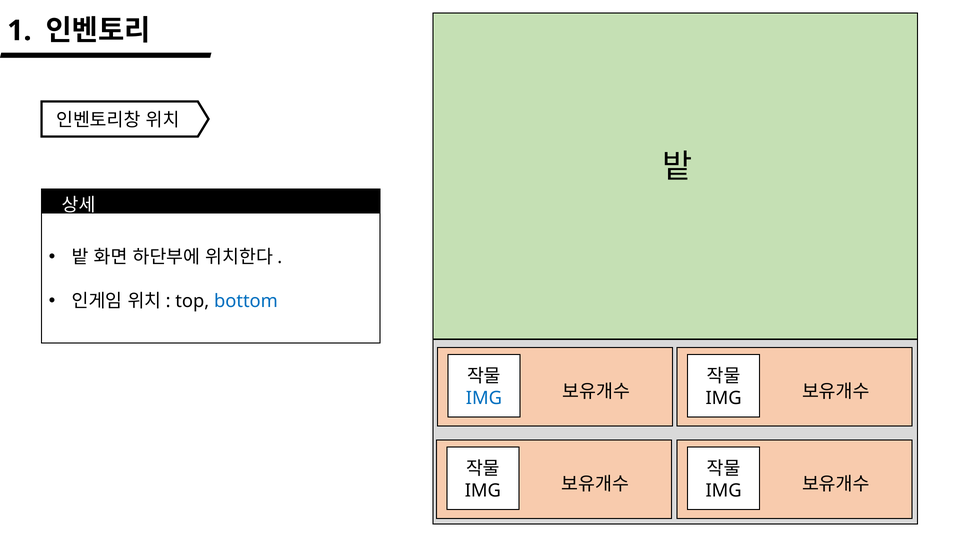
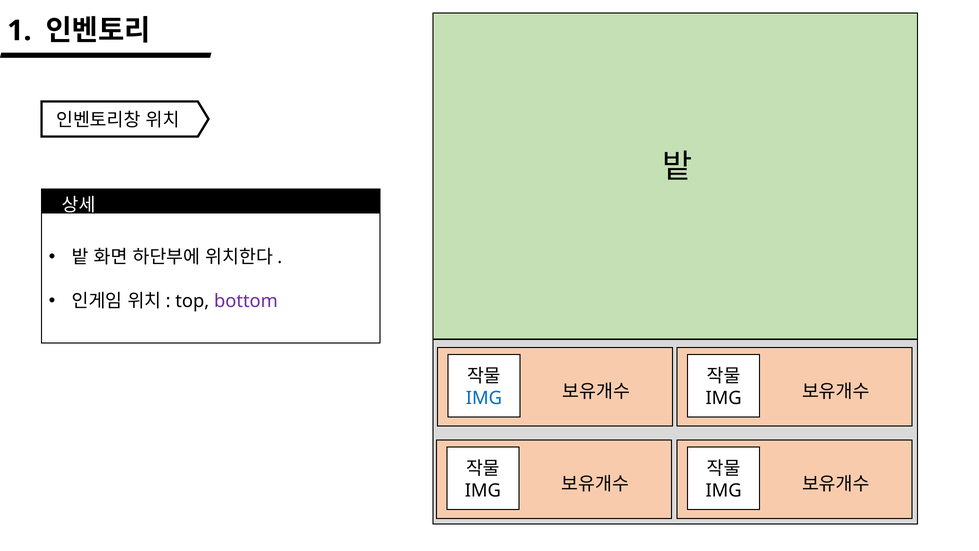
bottom colour: blue -> purple (246, 301)
